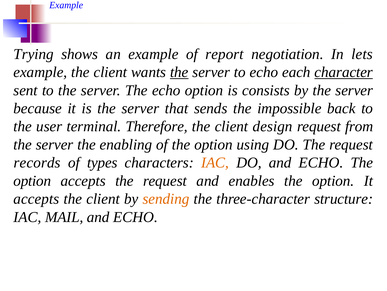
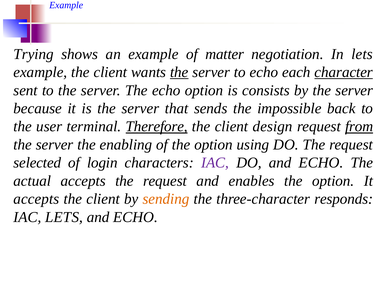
report: report -> matter (225, 54)
Therefore underline: none -> present (157, 126)
from underline: none -> present (359, 126)
records: records -> selected (37, 162)
types: types -> login (102, 162)
IAC colour: orange -> purple (215, 162)
option: option -> actual (32, 180)
structure: structure -> responds (344, 198)
IAC MAIL: MAIL -> LETS (64, 217)
